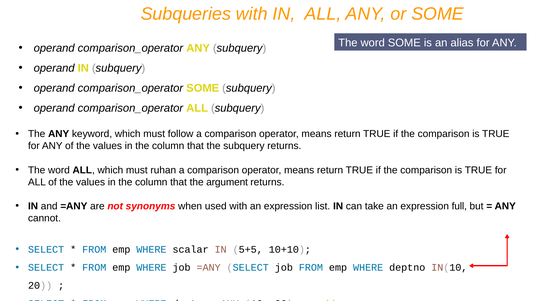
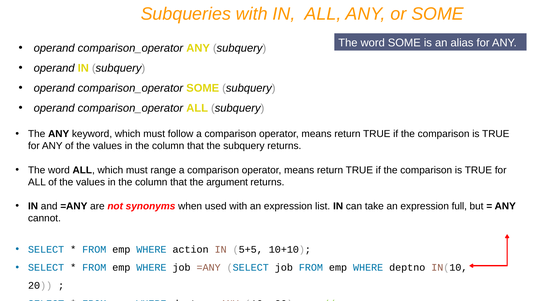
ruhan: ruhan -> range (163, 170)
scalar: scalar -> action (191, 249)
